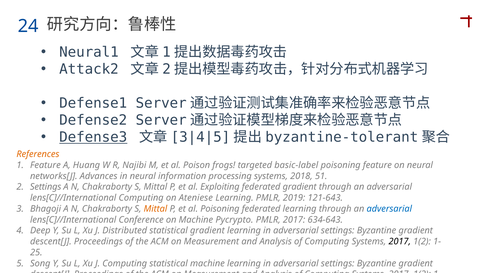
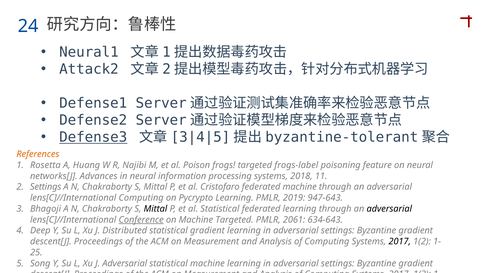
Feature: Feature -> Rosetta (45, 165)
basic-label: basic-label -> frogs-label (296, 165)
51: 51 -> 11 (321, 176)
Exploiting: Exploiting -> Cristofaro (220, 187)
federated gradient: gradient -> machine (300, 187)
Ateniese: Ateniese -> Pycrypto (196, 198)
121-643: 121-643 -> 947-643 (325, 198)
Mittal colour: orange -> black (155, 209)
al Poisoning: Poisoning -> Statistical (220, 209)
adversarial colour: blue -> black (389, 209)
Conference underline: none -> present (141, 220)
Machine Pycrypto: Pycrypto -> Targeted (234, 220)
PMLR 2017: 2017 -> 2061 (294, 220)
J Computing: Computing -> Adversarial (125, 263)
